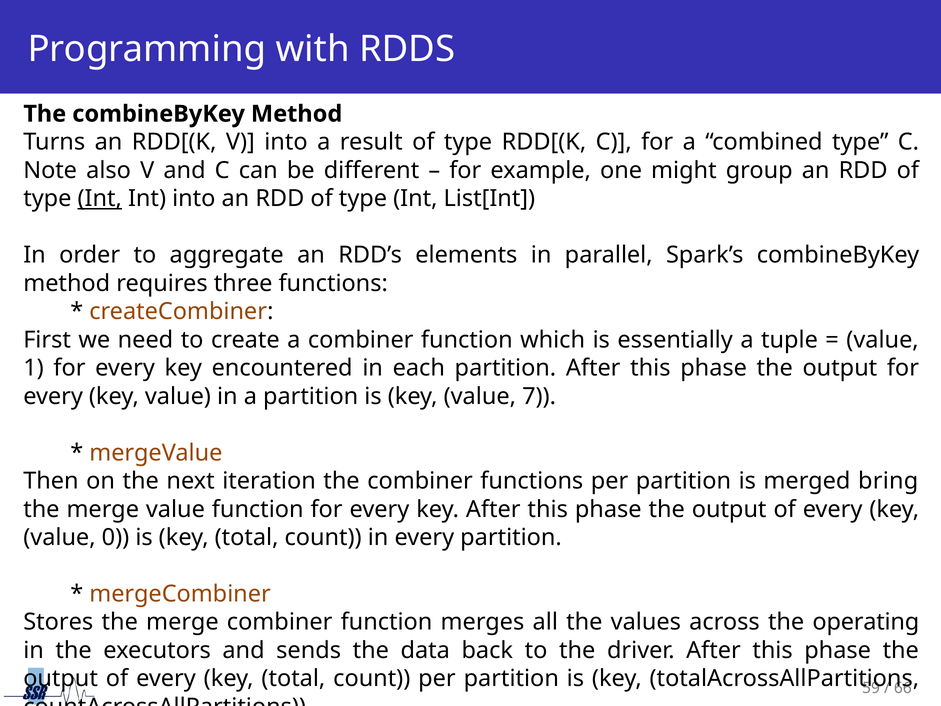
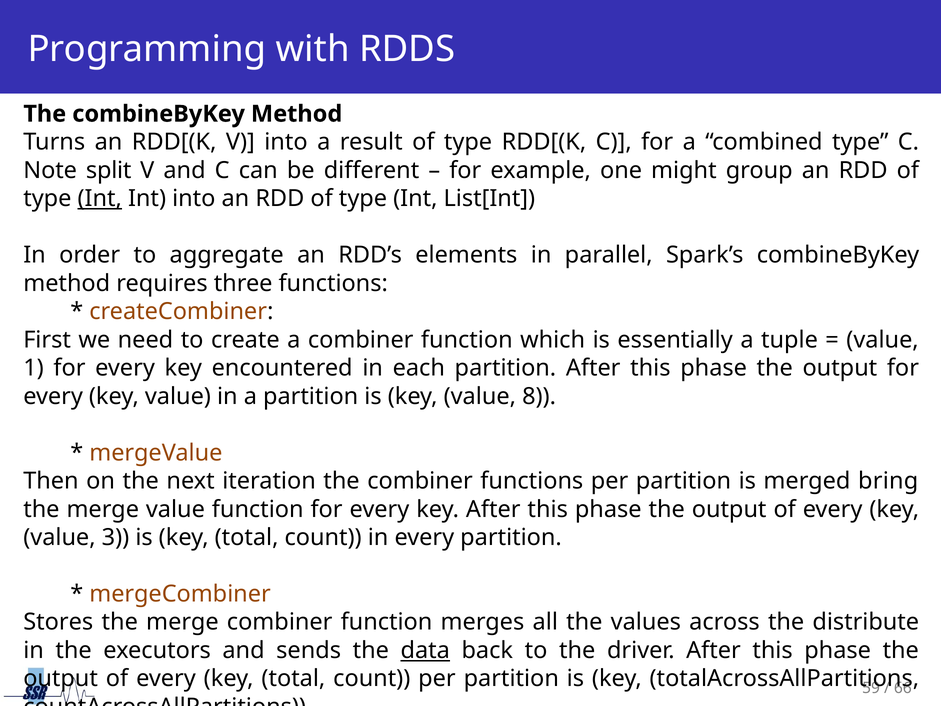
also: also -> split (109, 170)
7: 7 -> 8 (539, 396)
0: 0 -> 3 (115, 537)
operating: operating -> distribute (866, 622)
data underline: none -> present (425, 650)
